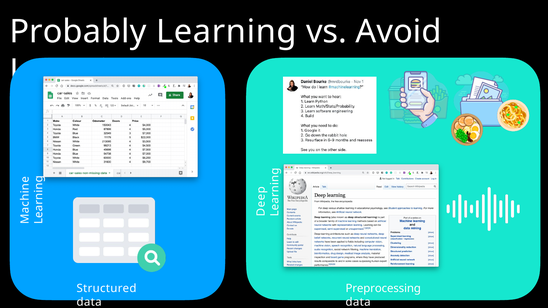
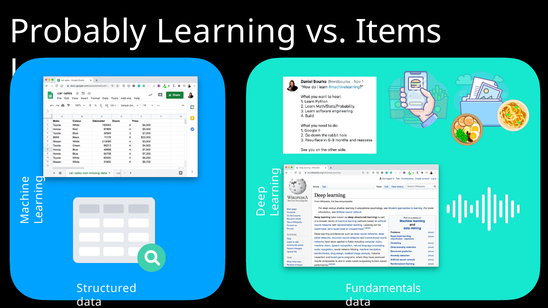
Avoid: Avoid -> Items (399, 32)
Preprocessing: Preprocessing -> Fundamentals (383, 289)
